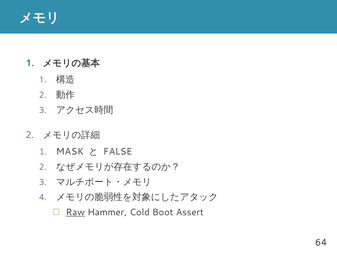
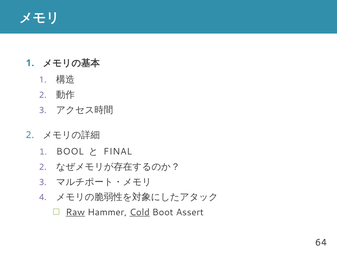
MASK: MASK -> BOOL (70, 151)
FALSE: FALSE -> FINAL (118, 151)
Cold underline: none -> present (140, 212)
